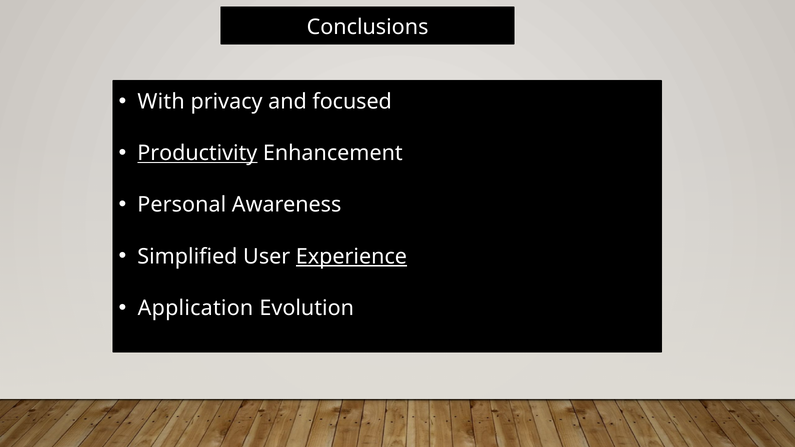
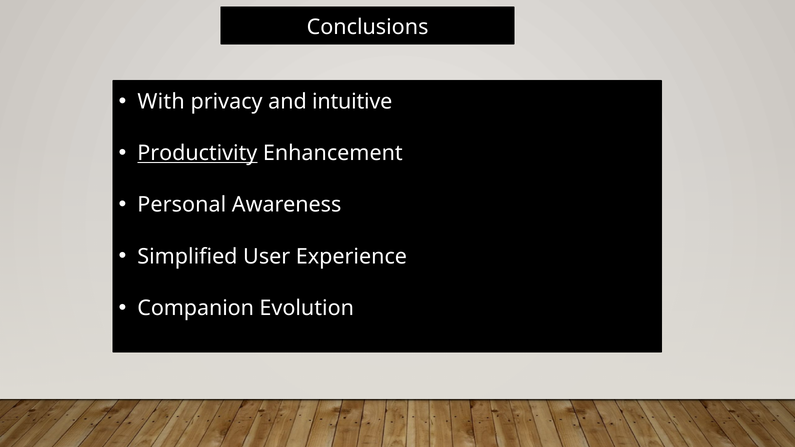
focused: focused -> intuitive (352, 102)
Experience underline: present -> none (351, 257)
Application: Application -> Companion (196, 308)
